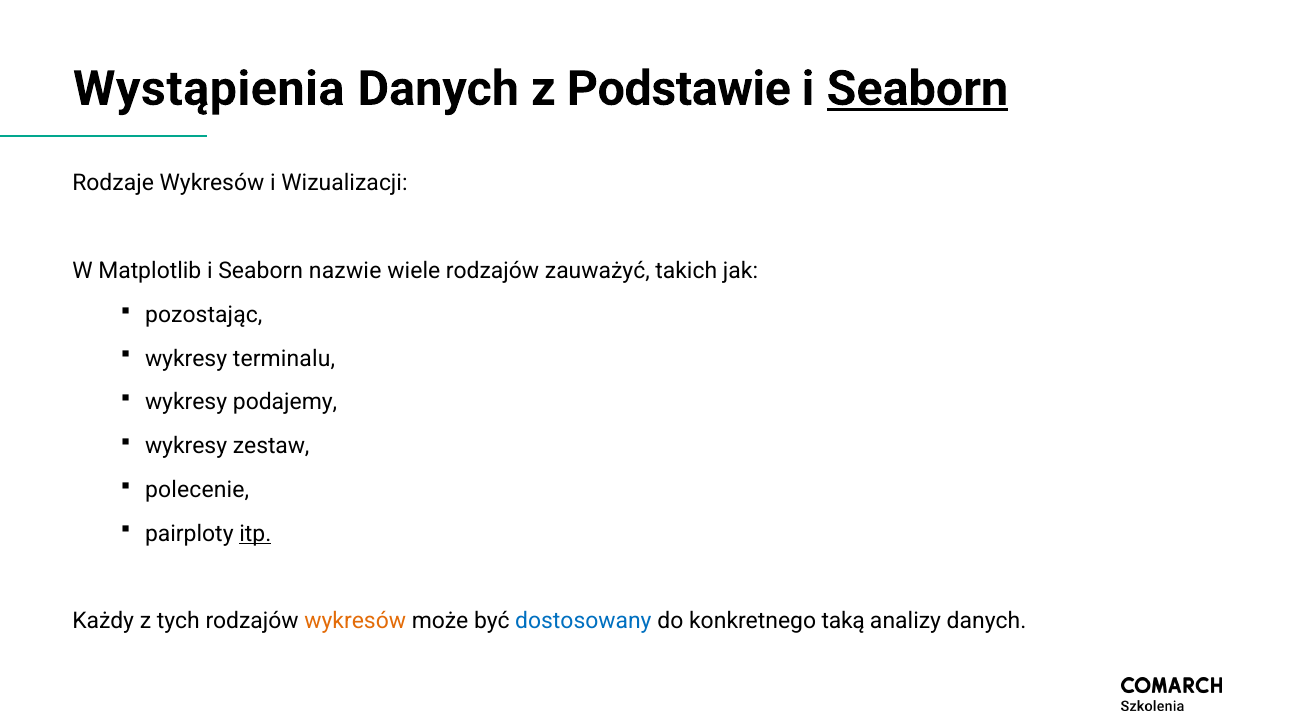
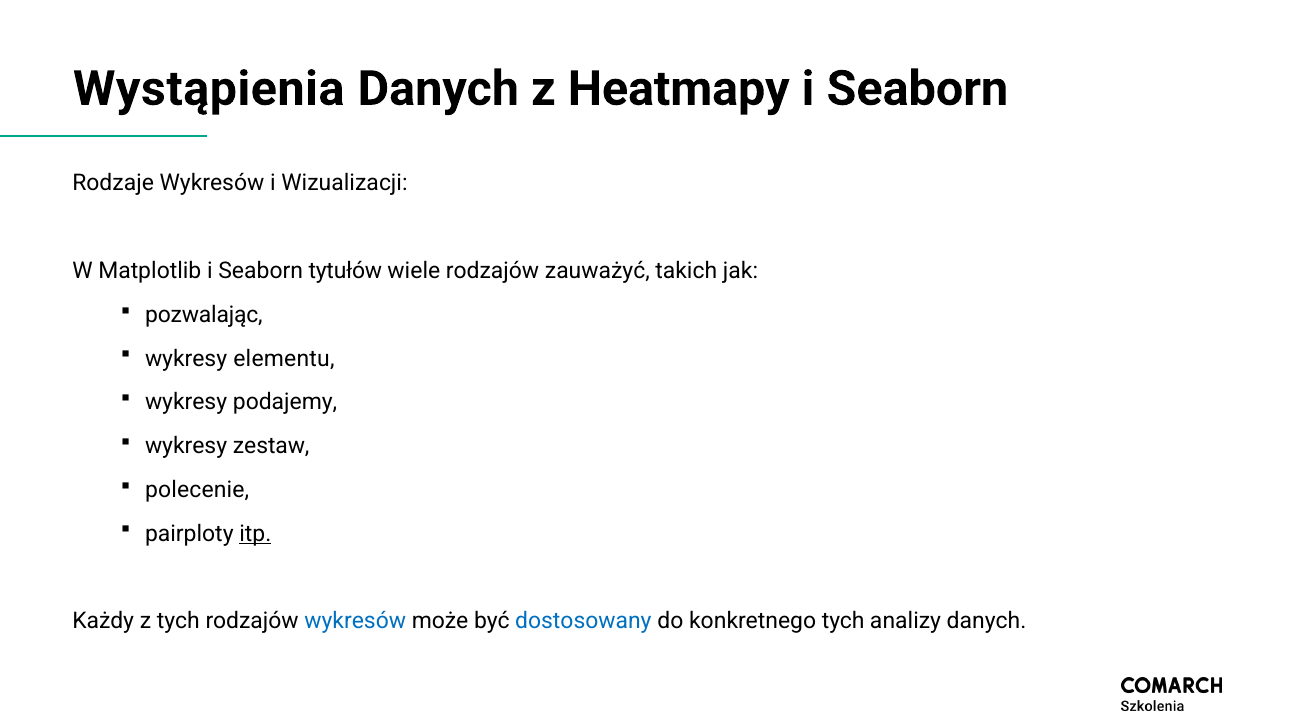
Podstawie: Podstawie -> Heatmapy (679, 89)
Seaborn underline: present -> none (917, 89)
nazwie: nazwie -> tytułów (345, 271)
pozostając: pozostając -> pozwalając (204, 315)
terminalu: terminalu -> elementu (284, 358)
wykresów colour: orange -> blue (355, 621)
konkretnego taką: taką -> tych (843, 621)
